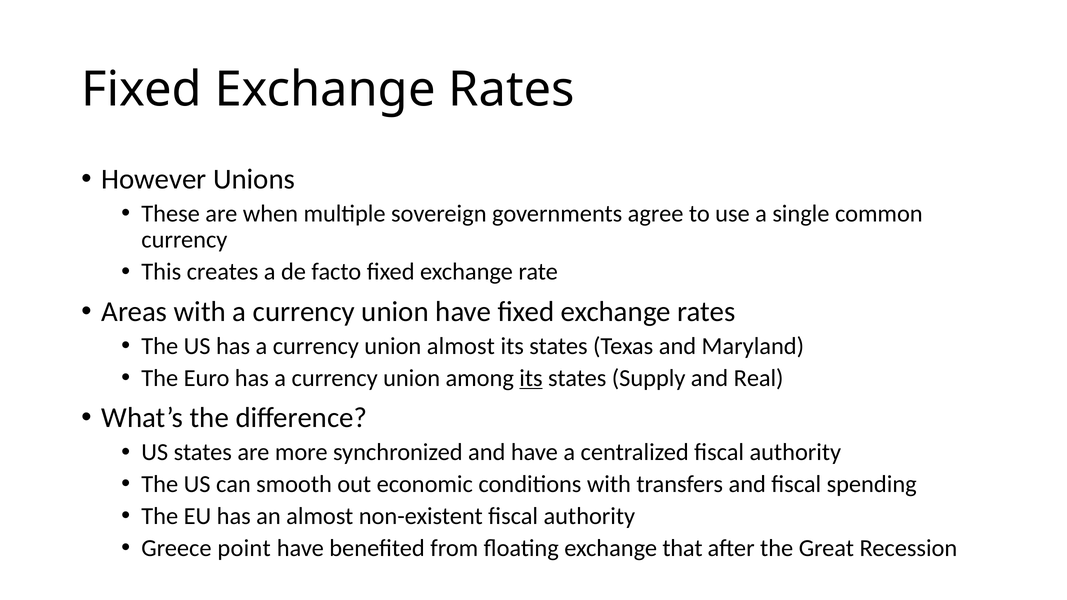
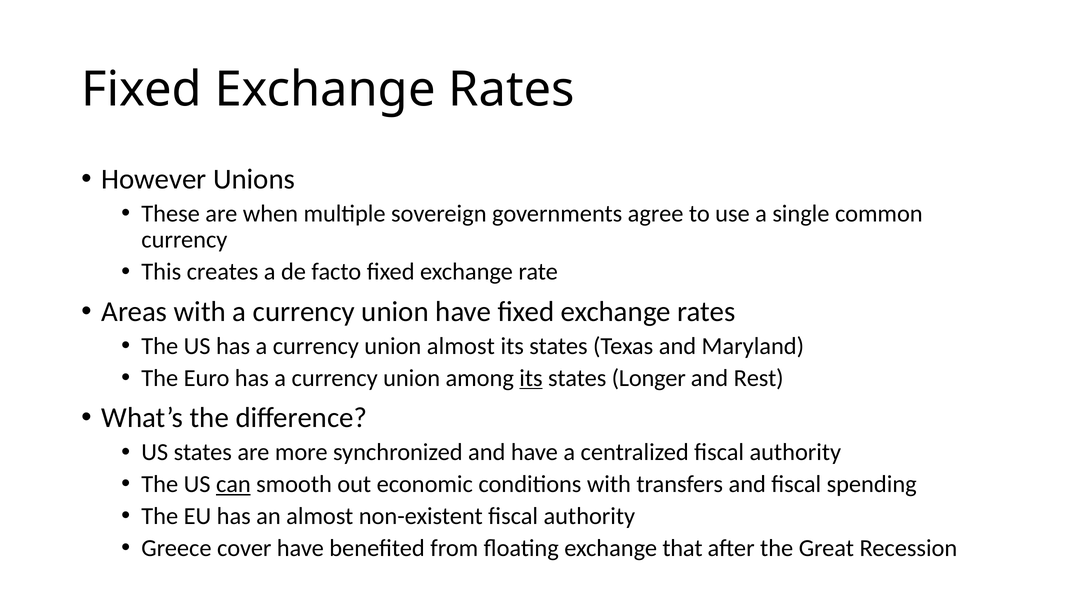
Supply: Supply -> Longer (649, 378)
Real: Real -> Rest (759, 378)
can underline: none -> present (233, 484)
point: point -> cover (244, 548)
